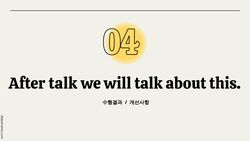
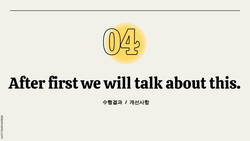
After talk: talk -> first (63, 83)
